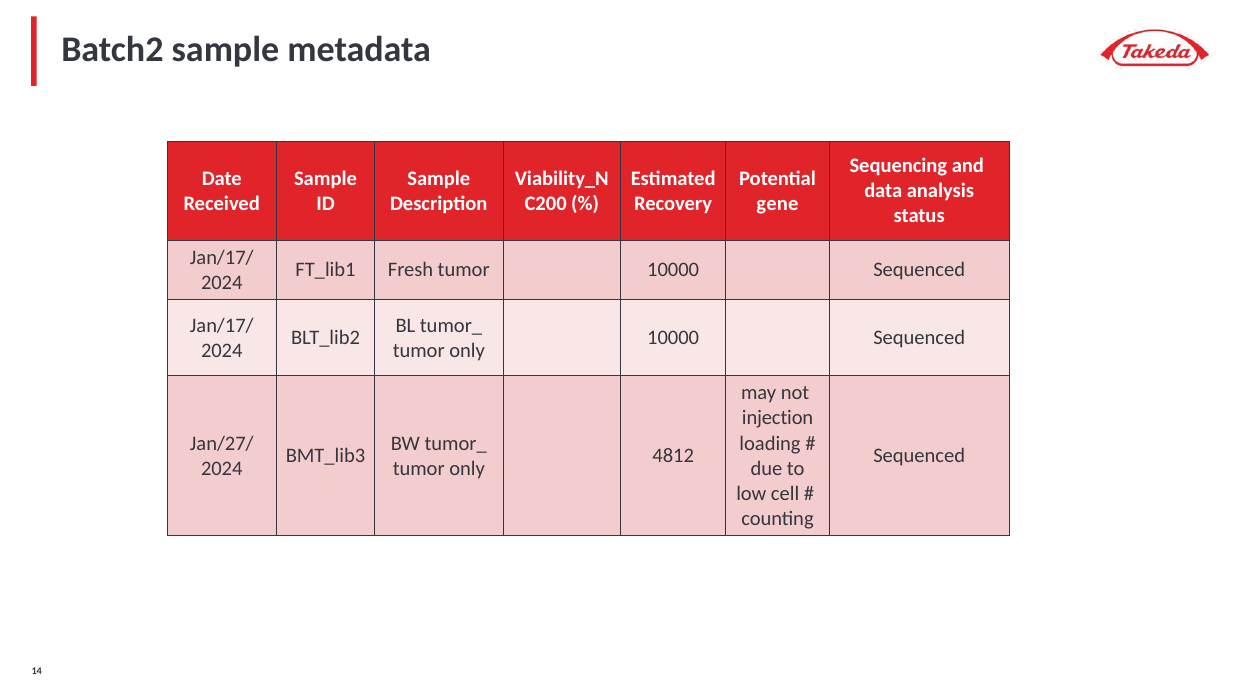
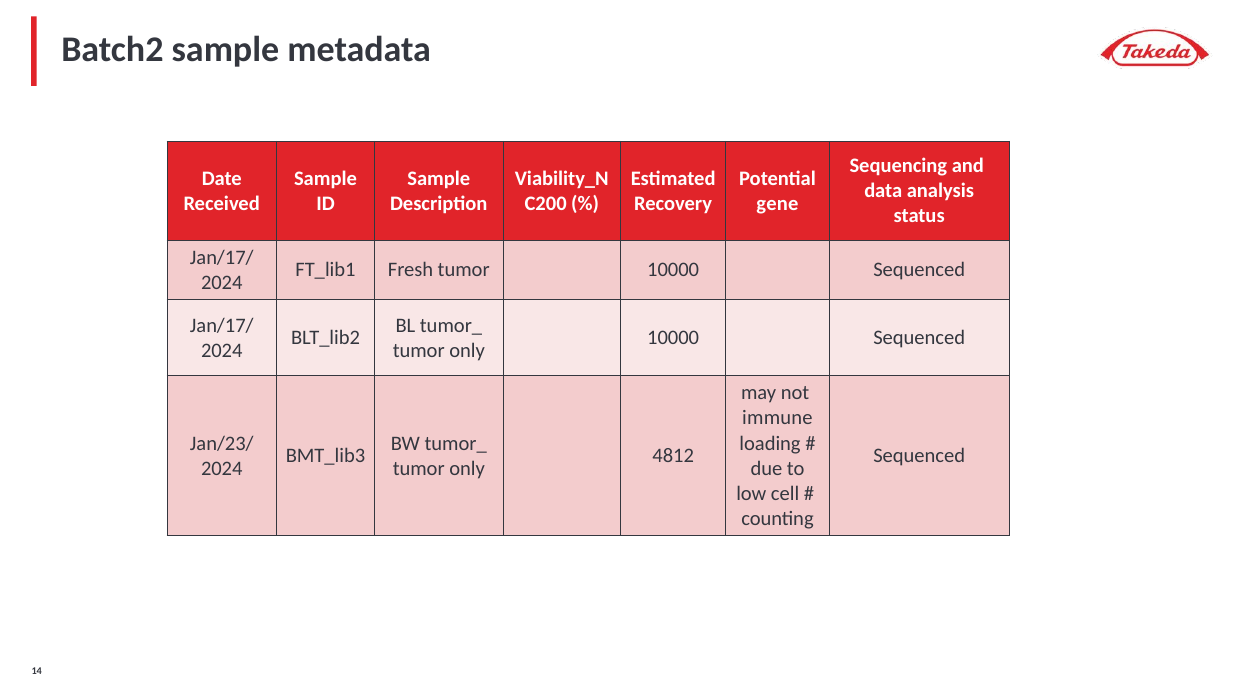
injection: injection -> immune (777, 418)
Jan/27/: Jan/27/ -> Jan/23/ (222, 443)
